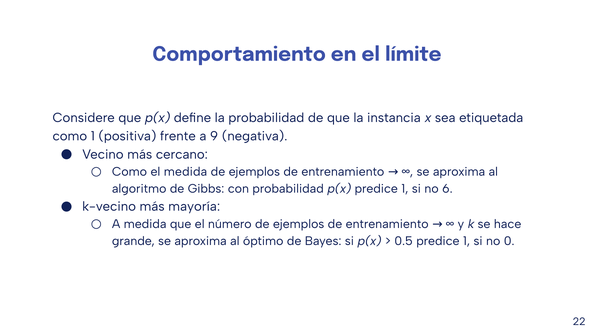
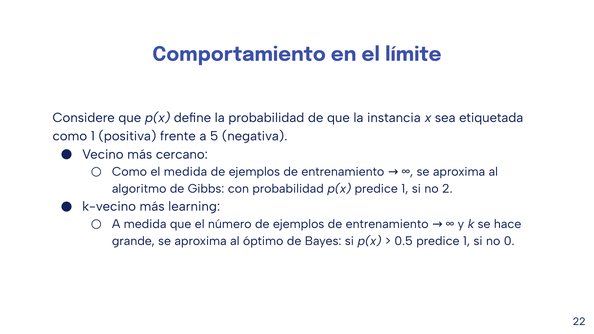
9: 9 -> 5 (214, 136)
6: 6 -> 2 (447, 189)
mayoría: mayoría -> learning (194, 207)
